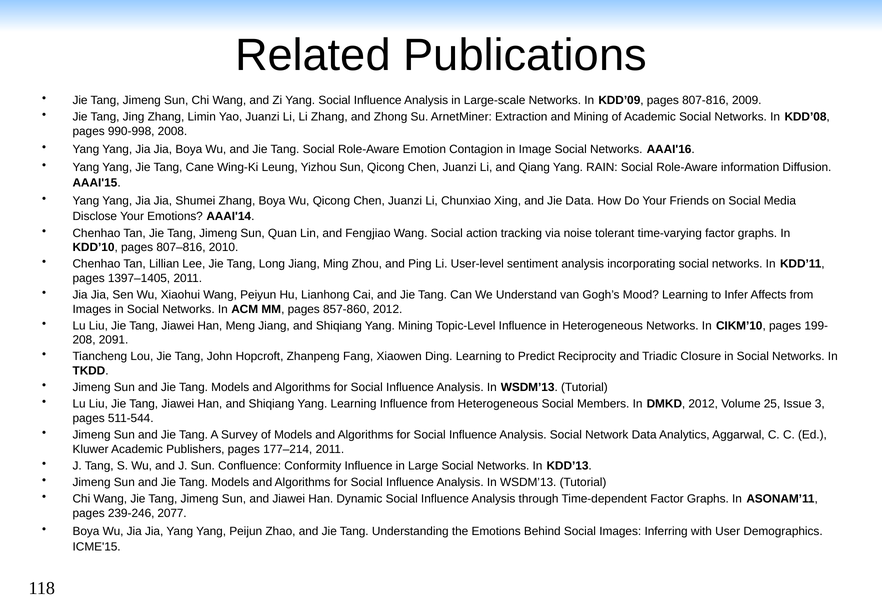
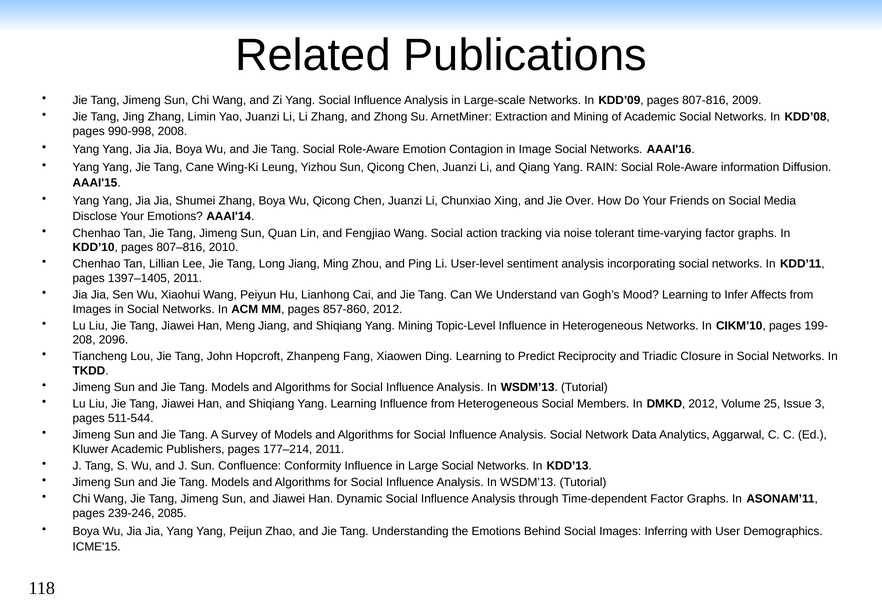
Jie Data: Data -> Over (580, 201)
2091: 2091 -> 2096 (114, 340)
2077: 2077 -> 2085 (172, 513)
